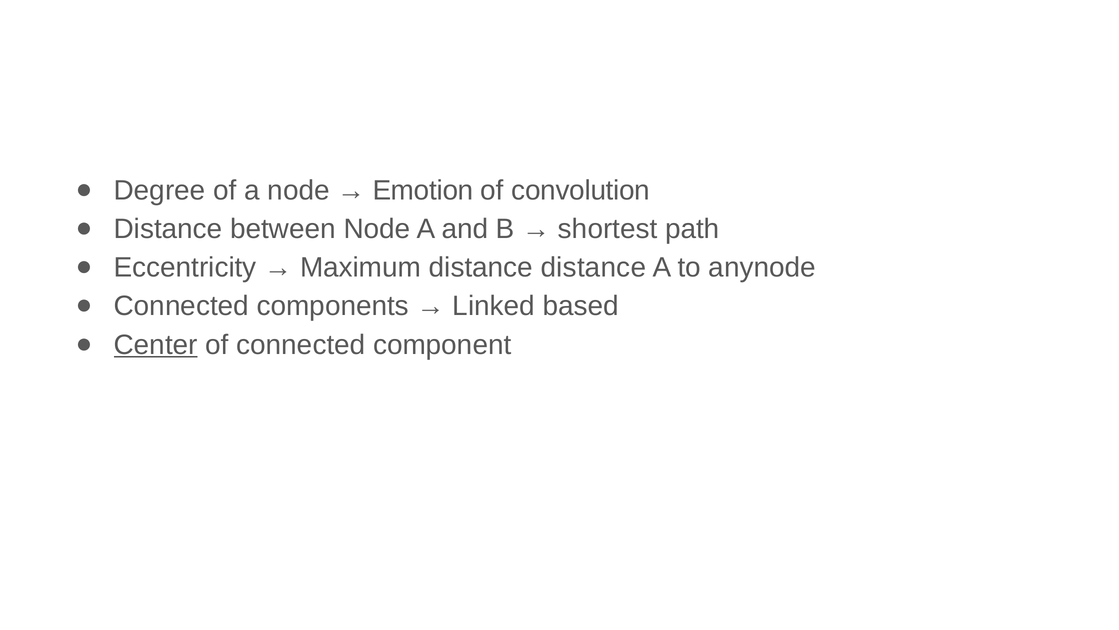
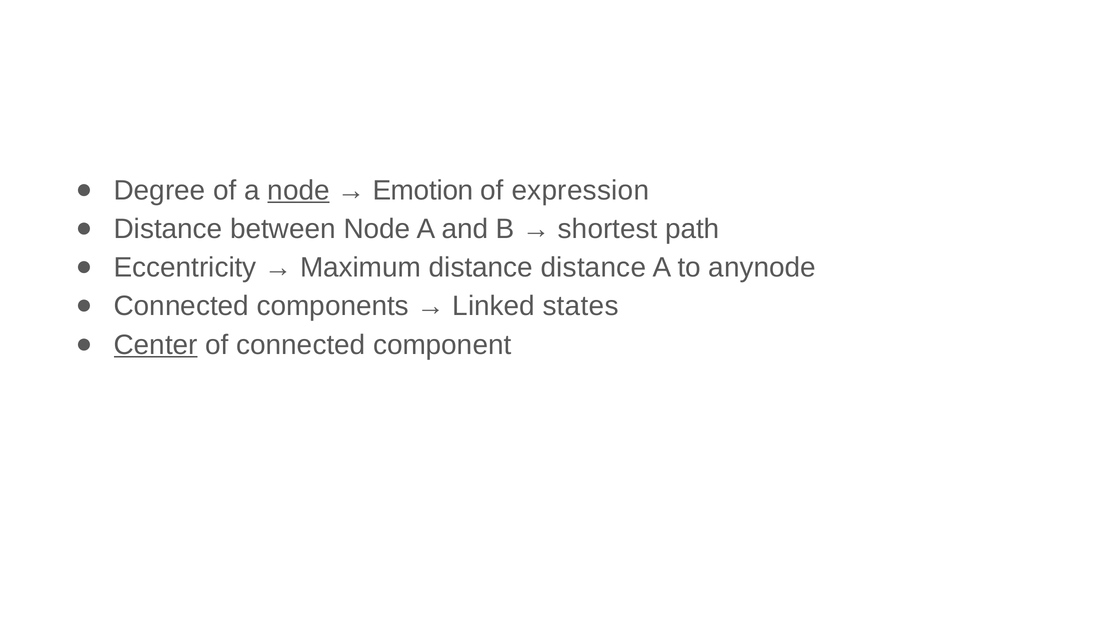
node underline: none -> present (299, 190)
convolution: convolution -> expression (580, 190)
based: based -> states (581, 306)
